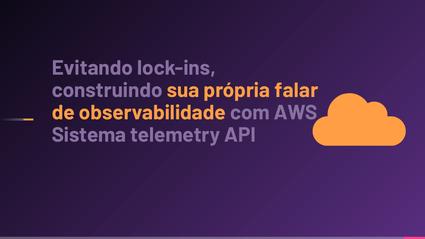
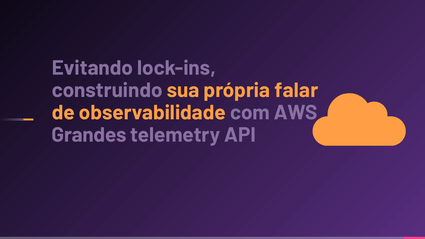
Sistema: Sistema -> Grandes (89, 135)
